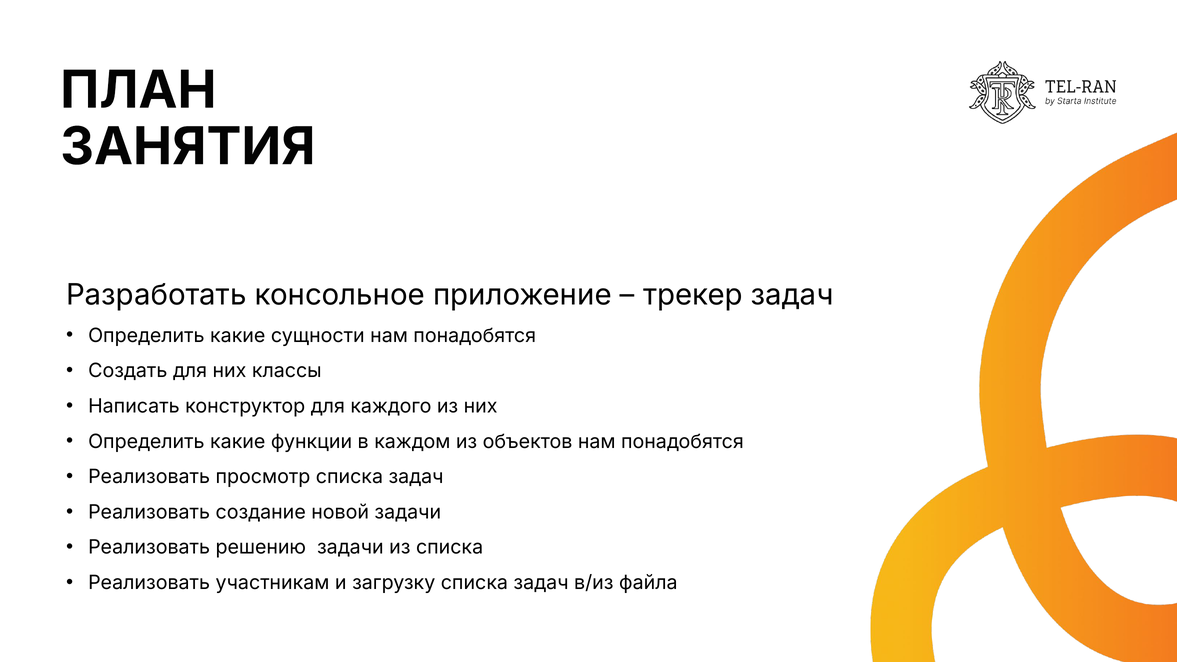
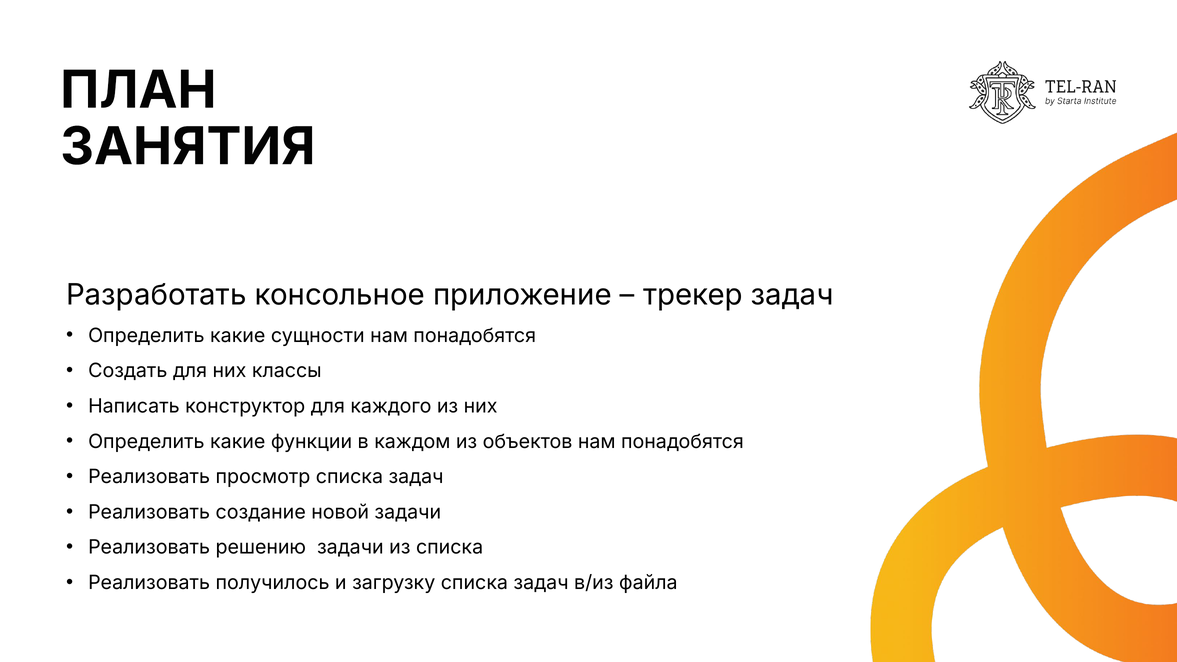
участникам: участникам -> получилось (273, 583)
